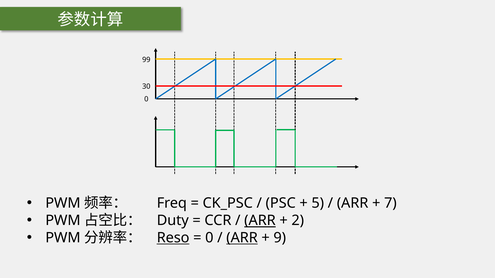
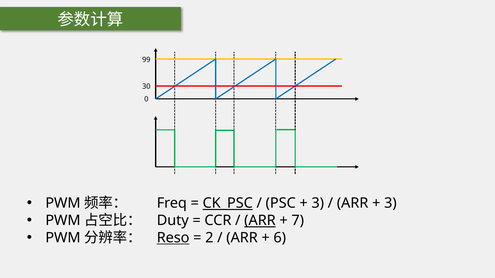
CK_PSC underline: none -> present (228, 204)
5: 5 -> 3 (318, 204)
7: 7 -> 3 (390, 204)
2: 2 -> 7 (298, 221)
0: 0 -> 2 (209, 238)
ARR underline: present -> none (242, 238)
9: 9 -> 6 (280, 238)
